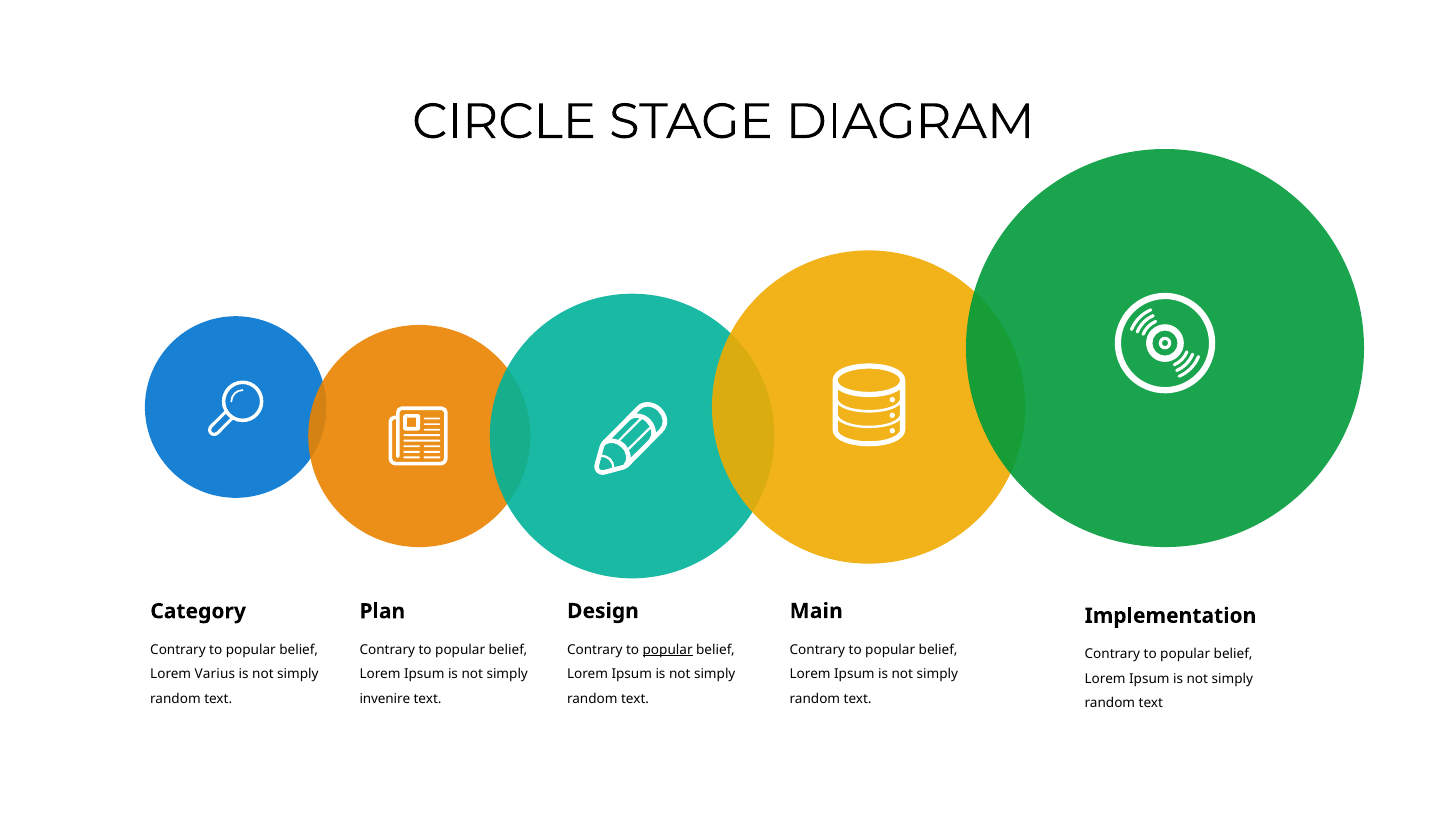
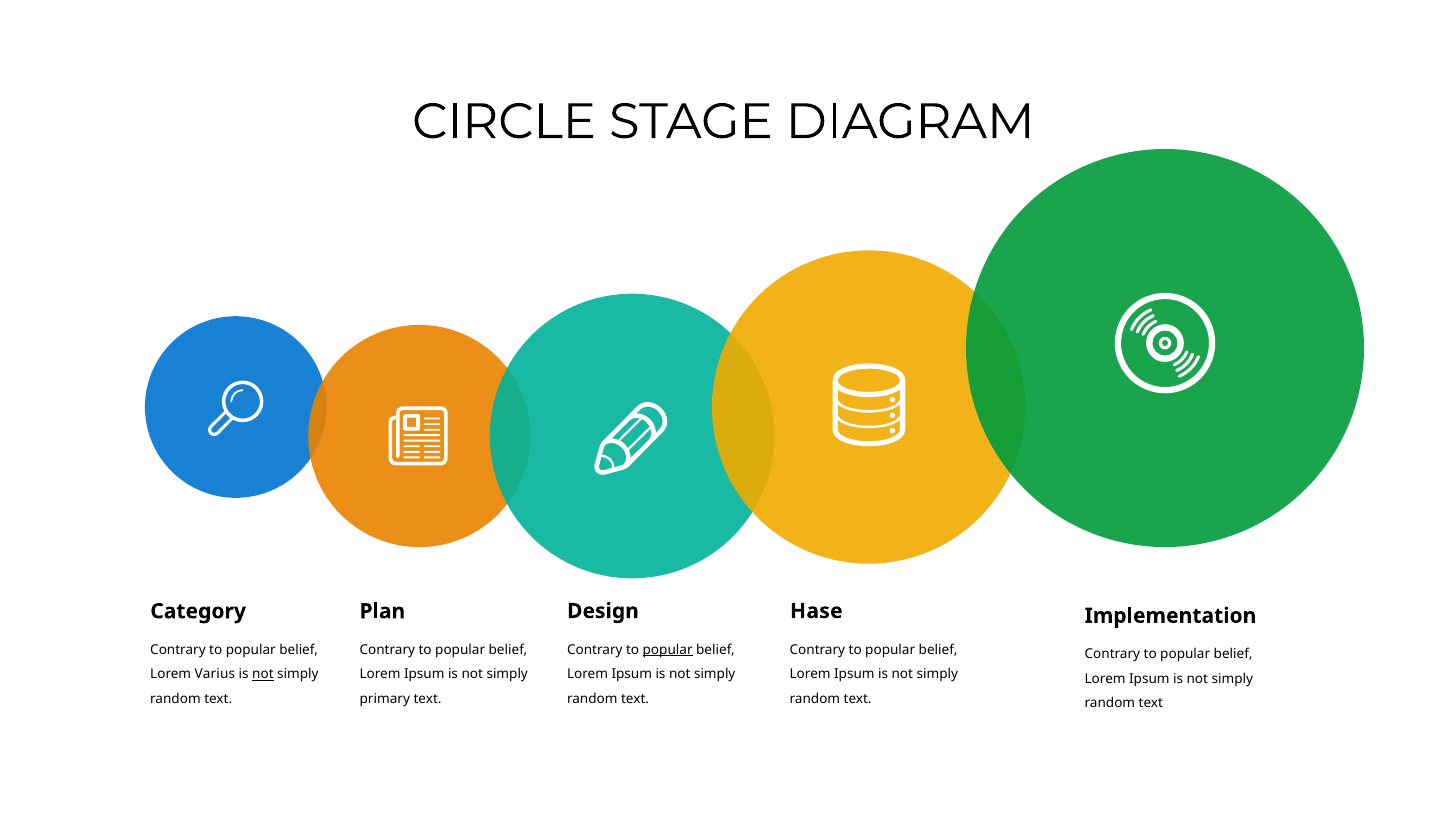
Main: Main -> Hase (816, 611)
not underline: none -> present (263, 674)
invenire: invenire -> primary (385, 699)
